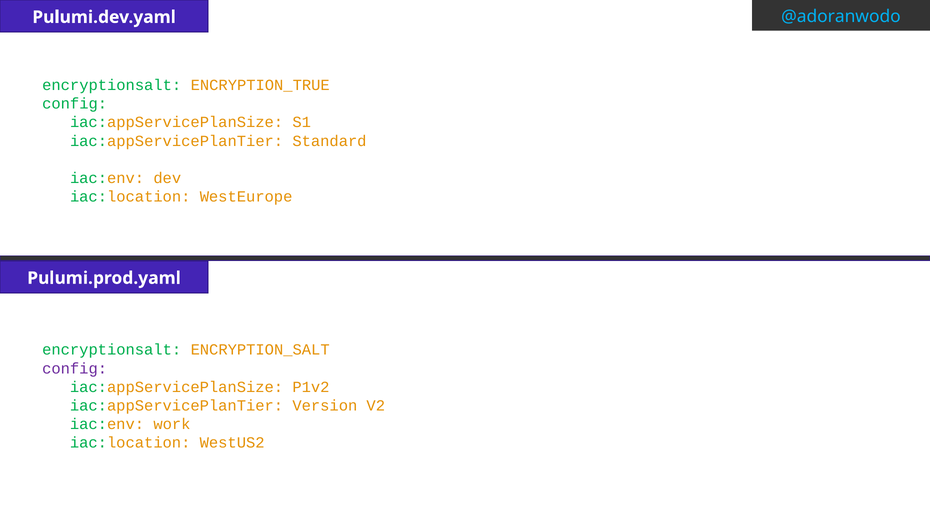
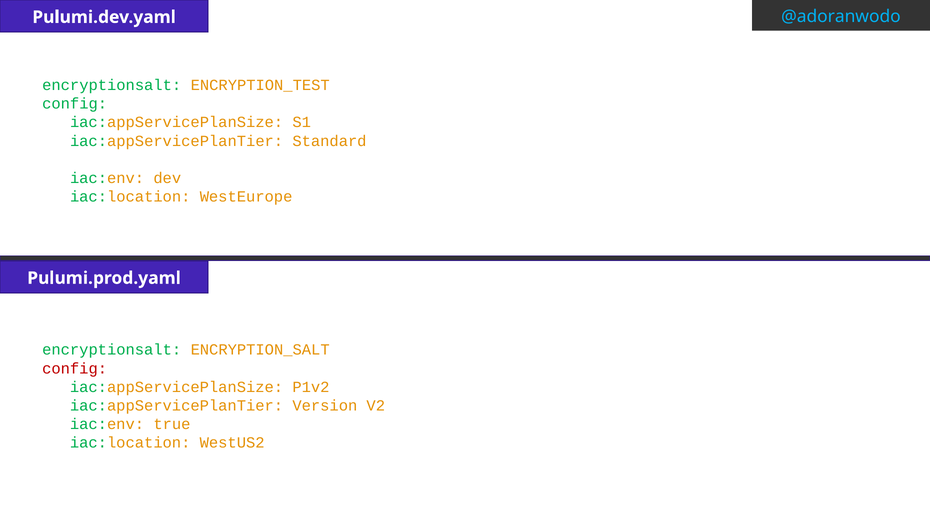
ENCRYPTION_TRUE: ENCRYPTION_TRUE -> ENCRYPTION_TEST (260, 85)
config colour: purple -> red (75, 369)
work: work -> true (172, 424)
